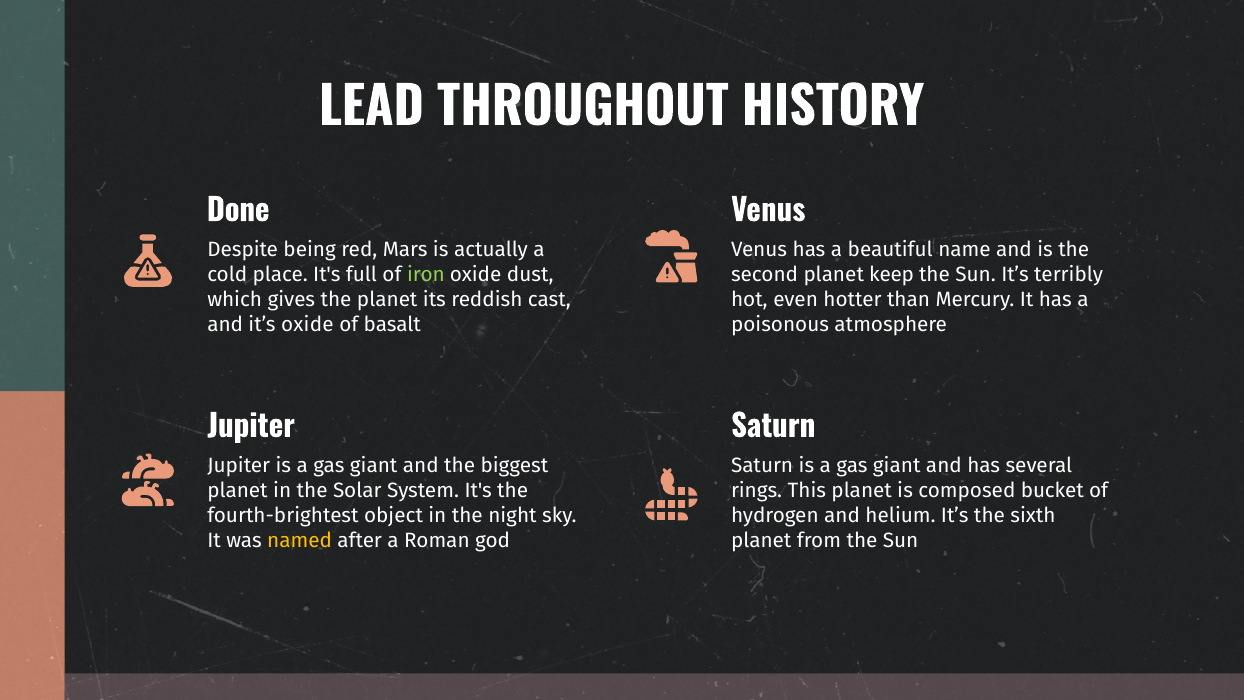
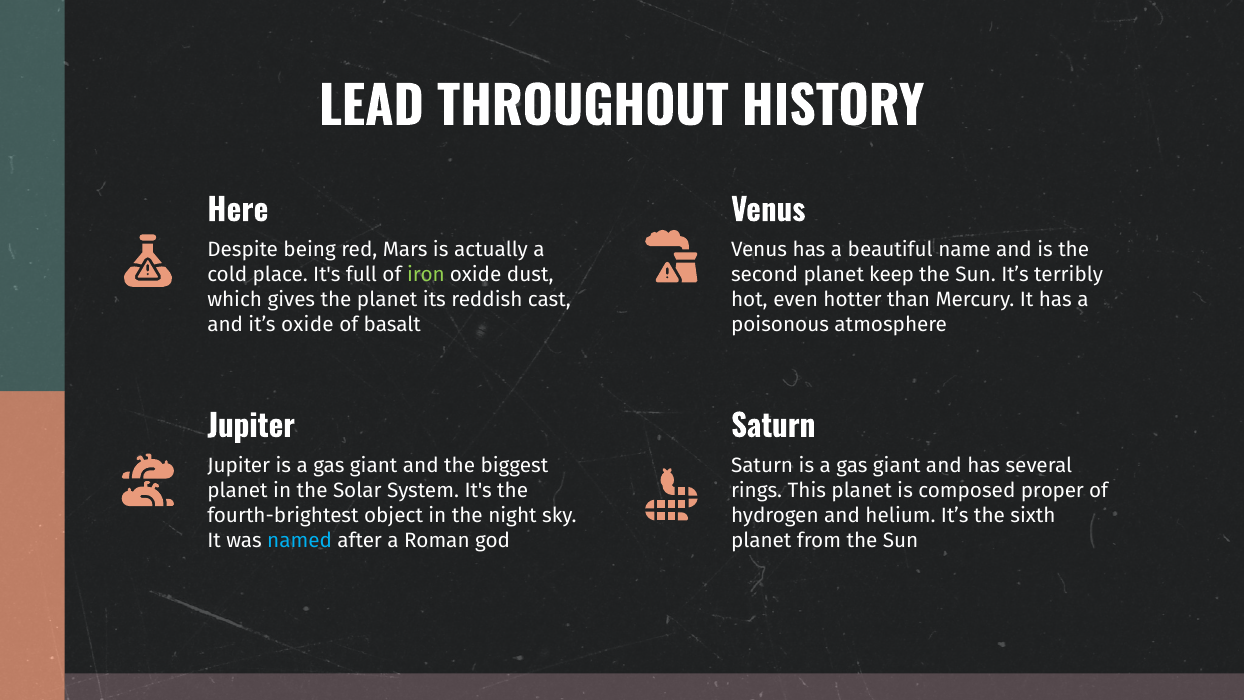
Done: Done -> Here (238, 211)
bucket: bucket -> proper (1052, 491)
named colour: yellow -> light blue (300, 540)
